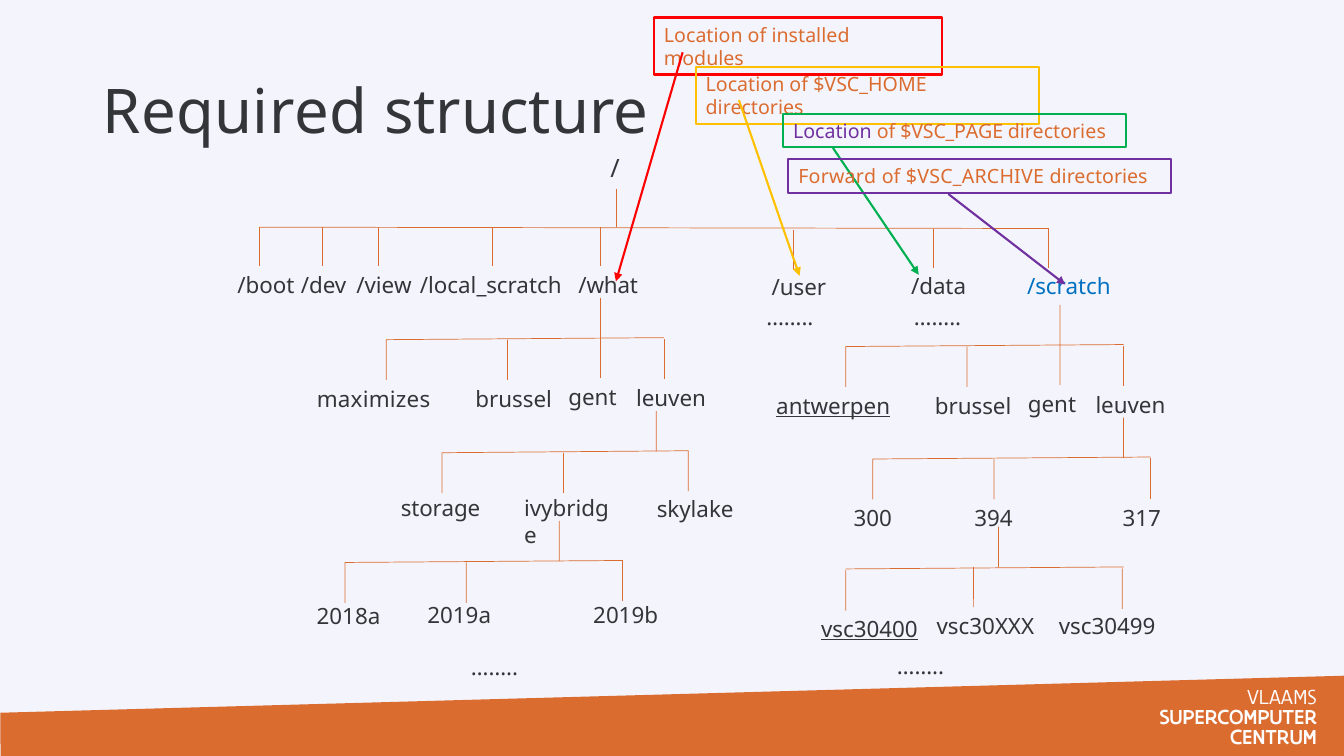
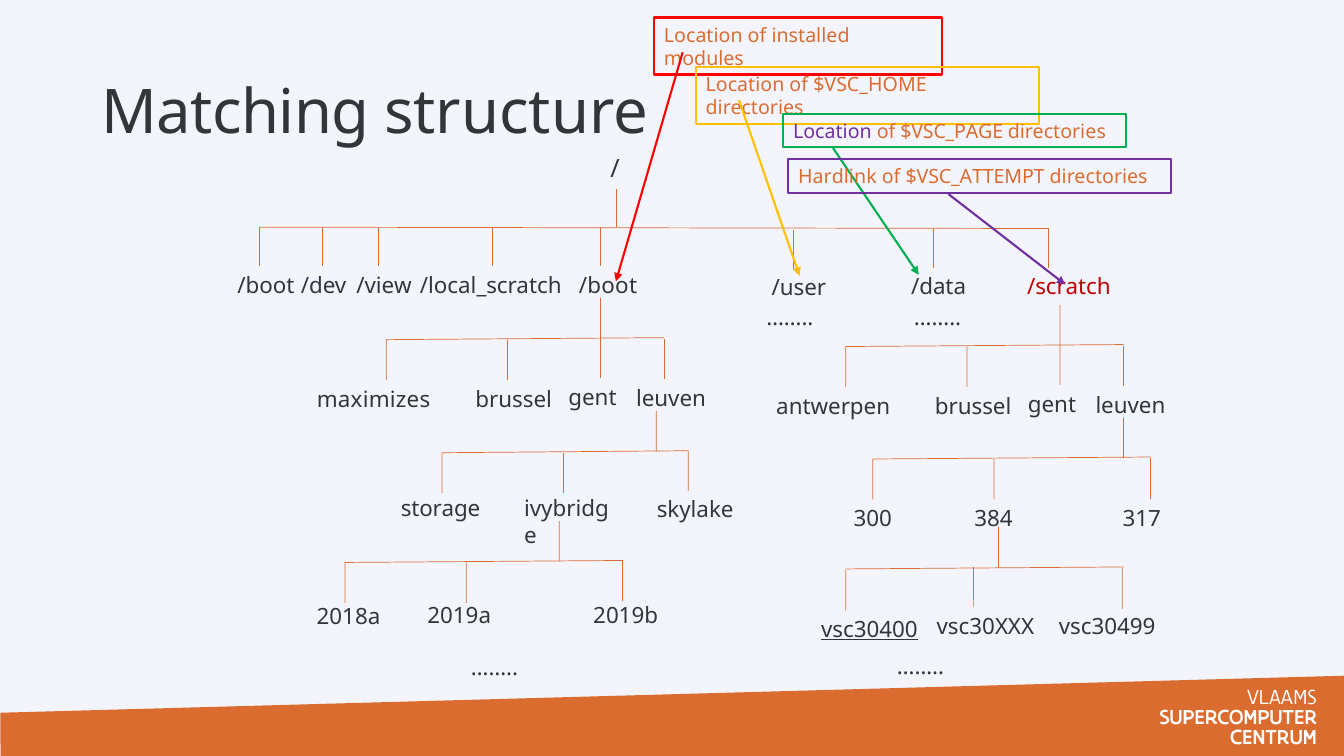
Required: Required -> Matching (236, 113)
Forward: Forward -> Hardlink (837, 177)
$VSC_ARCHIVE: $VSC_ARCHIVE -> $VSC_ATTEMPT (975, 177)
/local_scratch /what: /what -> /boot (608, 286)
/scratch colour: blue -> red (1069, 288)
antwerpen underline: present -> none (833, 407)
394: 394 -> 384 (994, 519)
